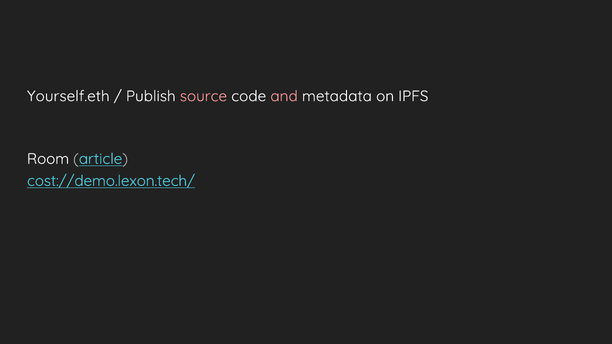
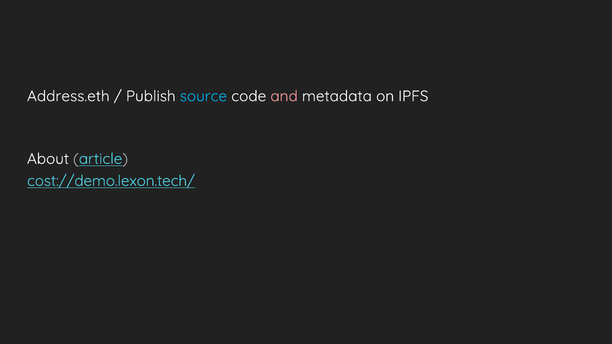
Yourself.eth: Yourself.eth -> Address.eth (68, 96)
source colour: pink -> light blue (203, 96)
Room: Room -> About (48, 159)
